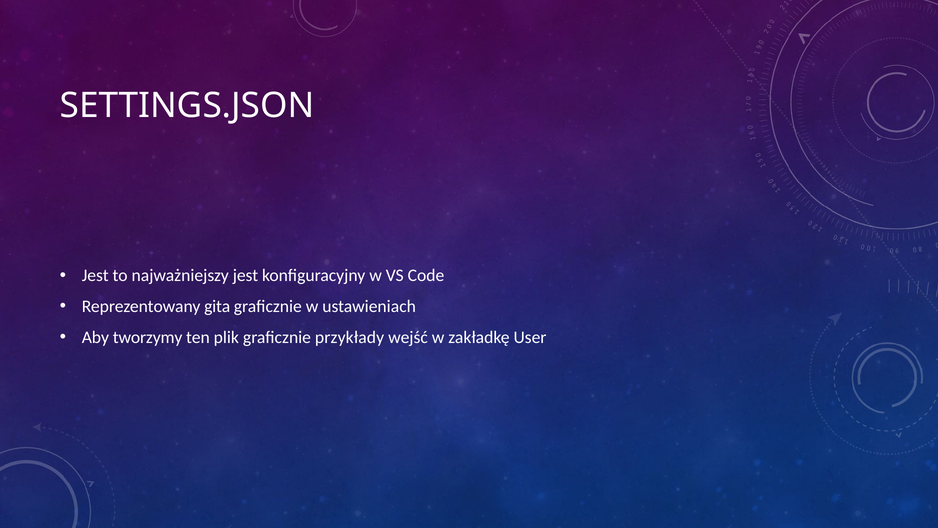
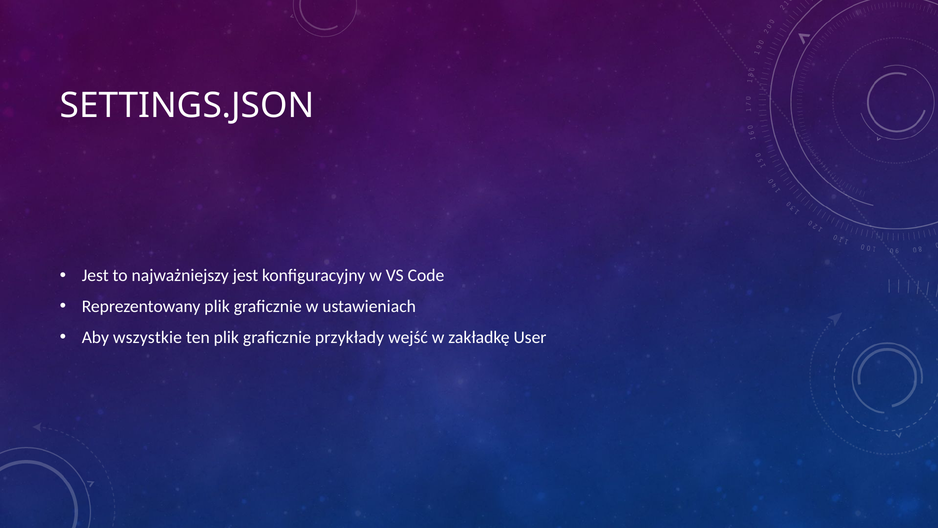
Reprezentowany gita: gita -> plik (217, 306)
tworzymy: tworzymy -> wszystkie (147, 337)
